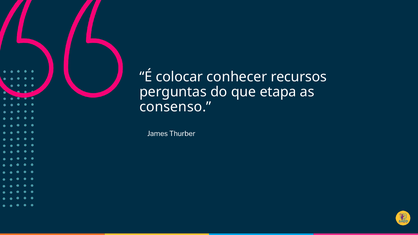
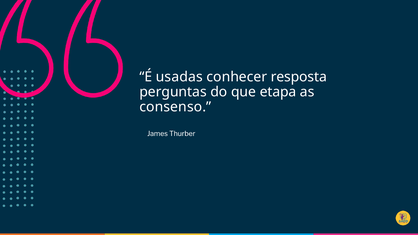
colocar: colocar -> usadas (179, 77)
recursos: recursos -> resposta (299, 77)
